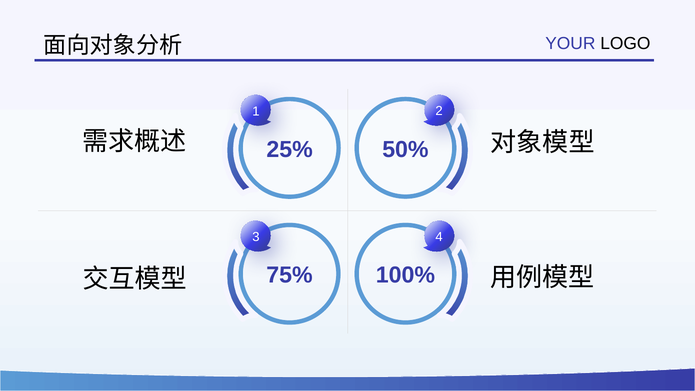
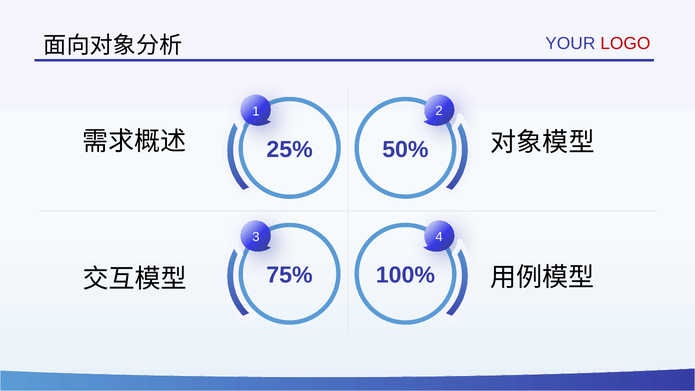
LOGO colour: black -> red (625, 43)
